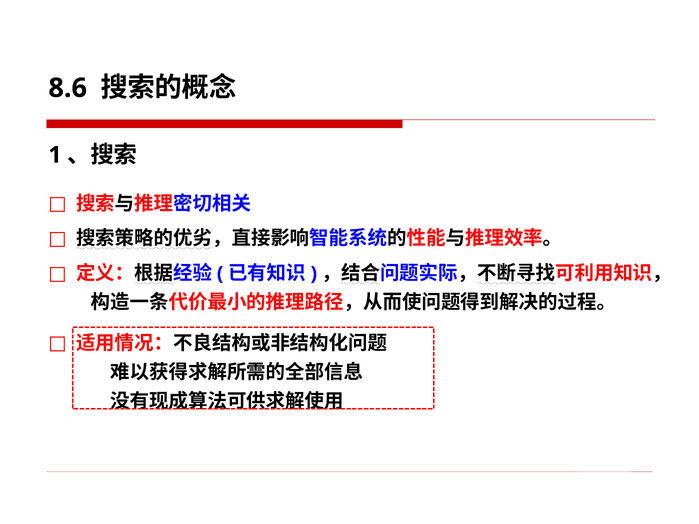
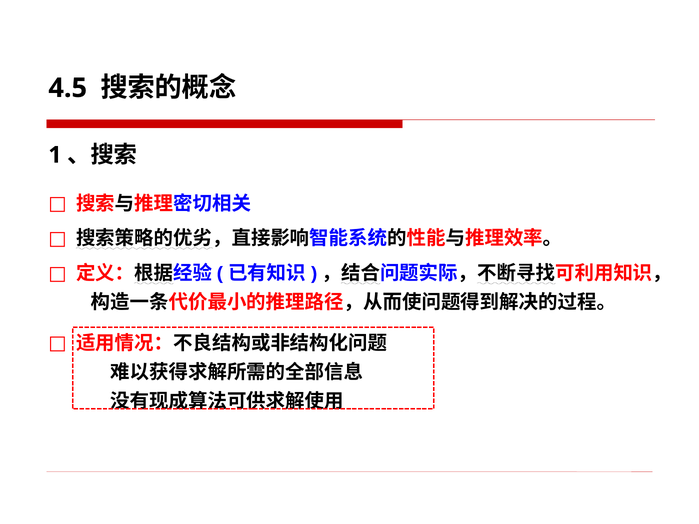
8.6: 8.6 -> 4.5 (68, 88)
